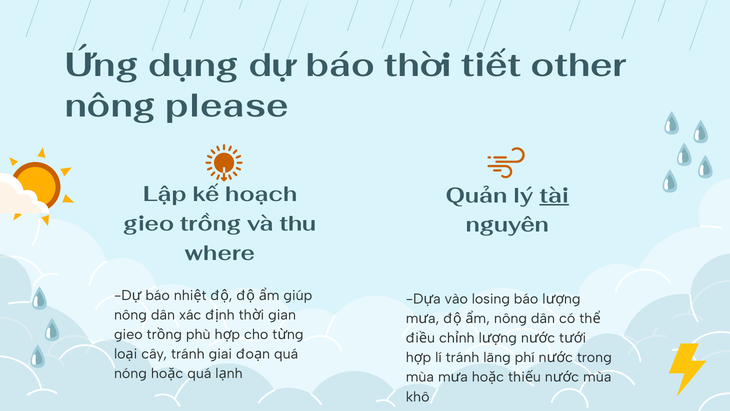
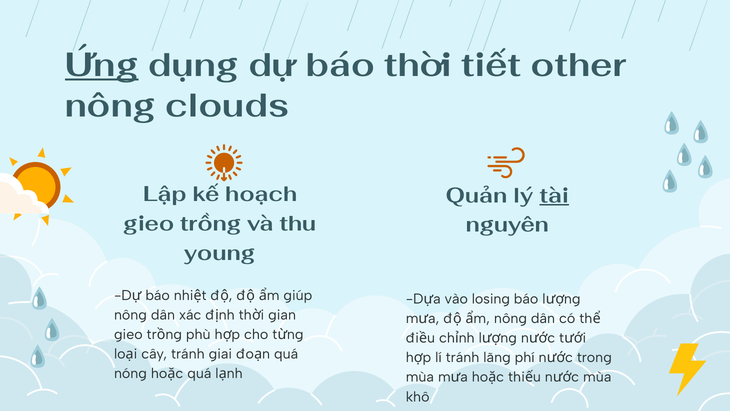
Ứng underline: none -> present (102, 65)
please: please -> clouds (227, 105)
where: where -> young (220, 253)
